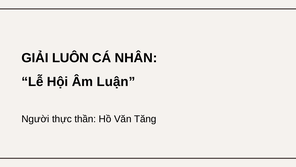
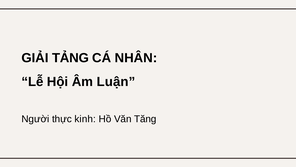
LUÔN: LUÔN -> TẢNG (70, 58)
thần: thần -> kinh (85, 119)
